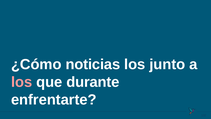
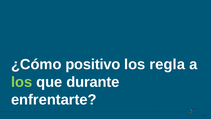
noticias: noticias -> positivo (93, 64)
junto: junto -> regla (167, 64)
los colour: pink -> light green (22, 82)
